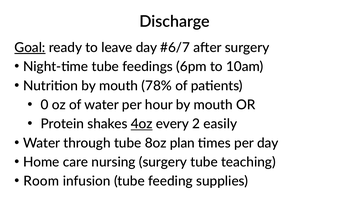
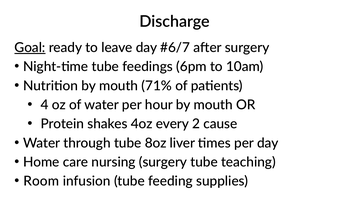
78%: 78% -> 71% (157, 86)
0: 0 -> 4 (45, 105)
4oz underline: present -> none (142, 124)
easily: easily -> cause (220, 124)
plan: plan -> liver (182, 143)
